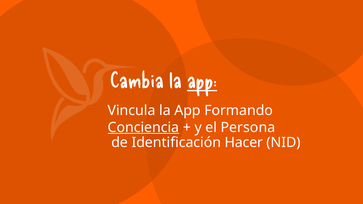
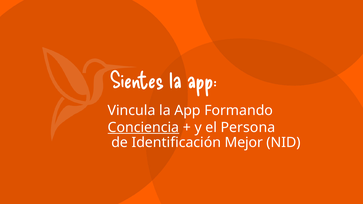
Cambia: Cambia -> Sientes (137, 81)
app underline: present -> none (202, 81)
Hacer: Hacer -> Mejor (244, 143)
